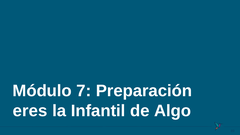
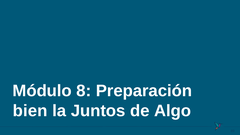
7: 7 -> 8 (84, 91)
eres: eres -> bien (30, 111)
Infantil: Infantil -> Juntos (98, 111)
